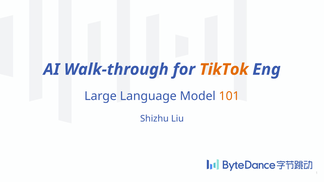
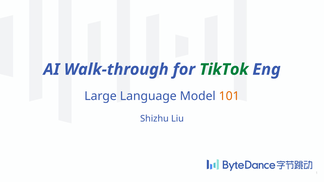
TikTok colour: orange -> green (224, 70)
